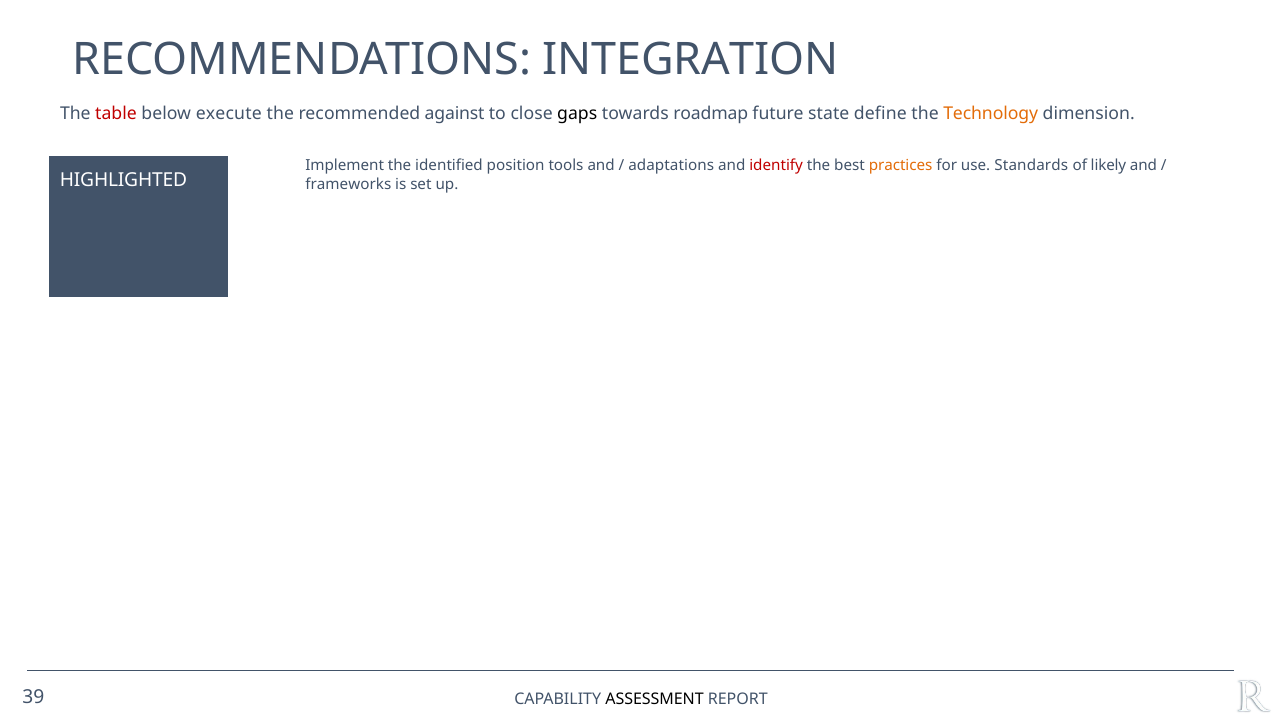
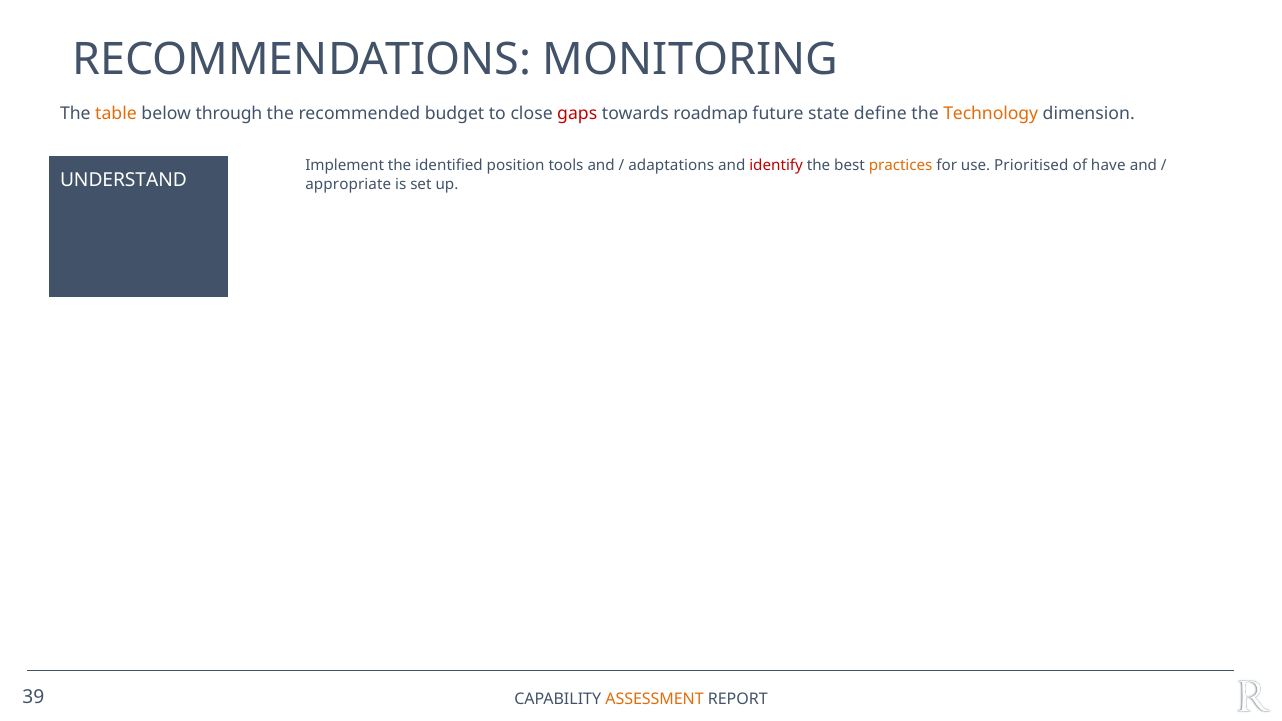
INTEGRATION: INTEGRATION -> MONITORING (691, 59)
table colour: red -> orange (116, 113)
execute: execute -> through (229, 113)
against: against -> budget (455, 113)
gaps colour: black -> red (577, 113)
Standards: Standards -> Prioritised (1031, 166)
likely: likely -> have (1108, 166)
HIGHLIGHTED: HIGHLIGHTED -> UNDERSTAND (123, 180)
frameworks: frameworks -> appropriate (348, 184)
ASSESSMENT colour: black -> orange (655, 699)
